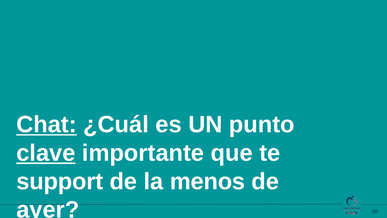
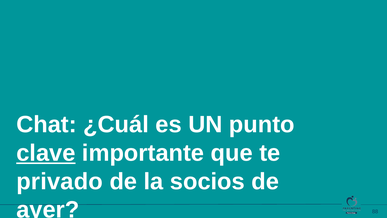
Chat underline: present -> none (46, 125)
support: support -> privado (60, 181)
menos: menos -> socios (207, 181)
